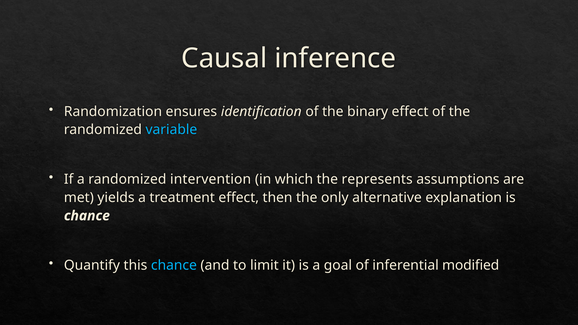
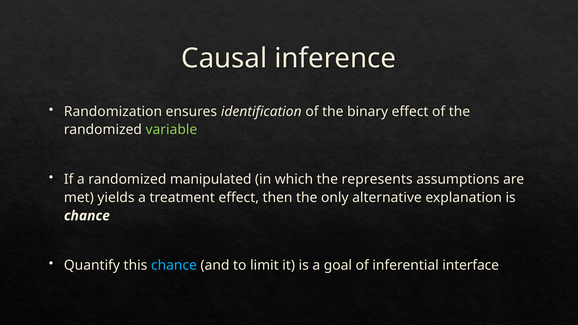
variable colour: light blue -> light green (171, 130)
intervention: intervention -> manipulated (211, 179)
modified: modified -> interface (471, 265)
